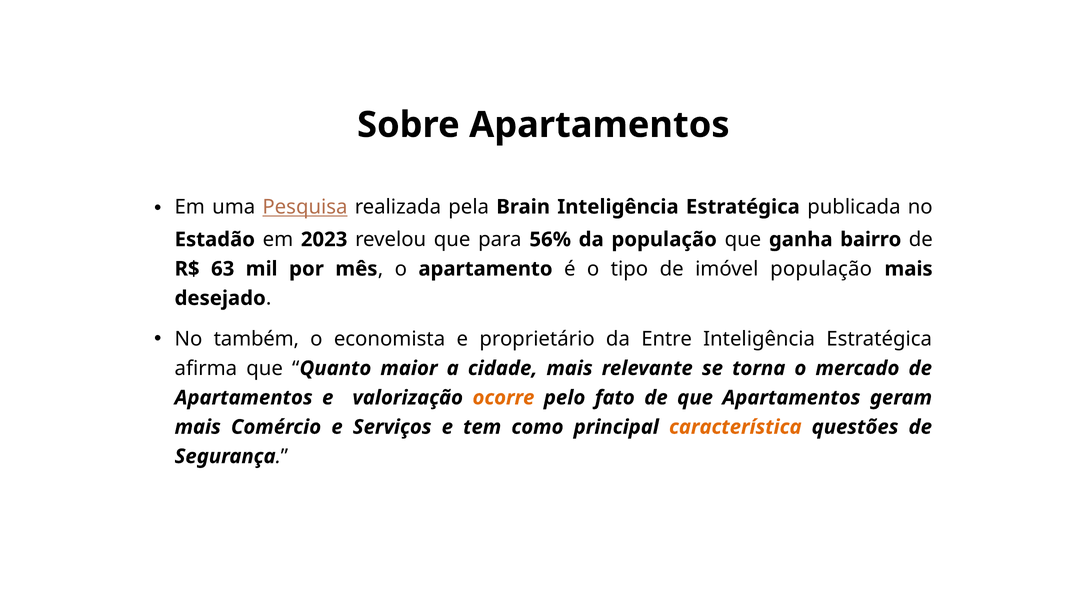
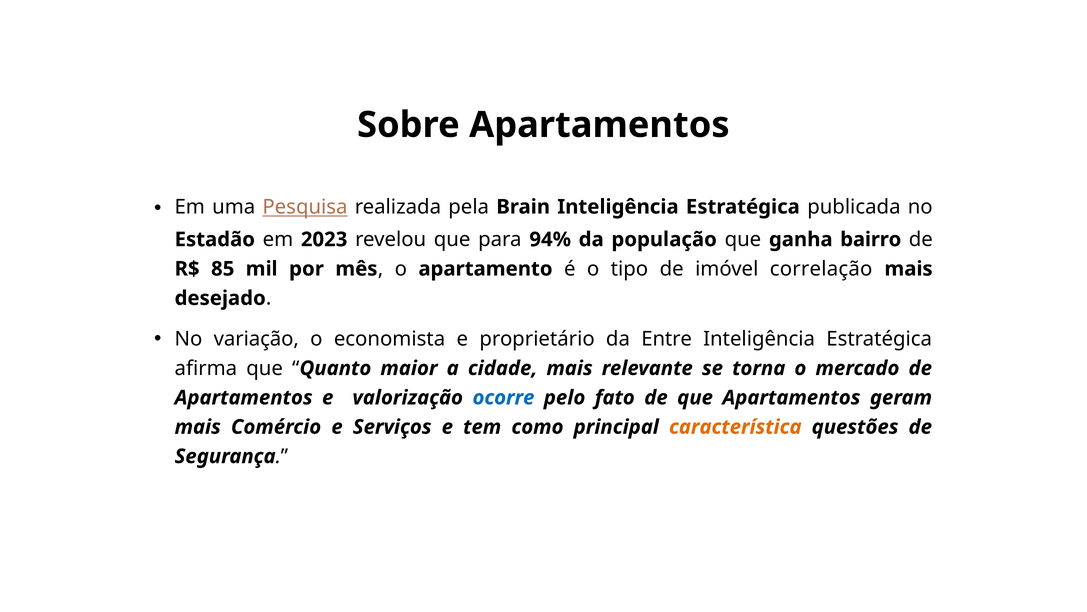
56%: 56% -> 94% (550, 239)
63: 63 -> 85 (223, 269)
imóvel população: população -> correlação (821, 269)
também: também -> variação (256, 339)
ocorre colour: orange -> blue (503, 397)
